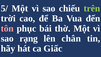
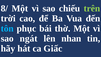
5/: 5/ -> 8/ (4, 8)
tôn colour: pink -> light blue (7, 28)
rạng: rạng -> ngát (29, 38)
chân: chân -> nhan (71, 38)
